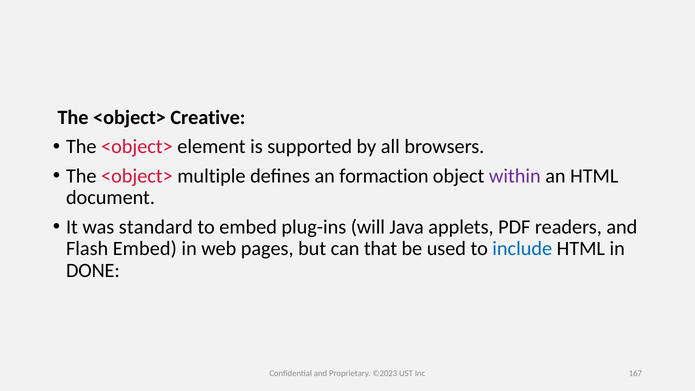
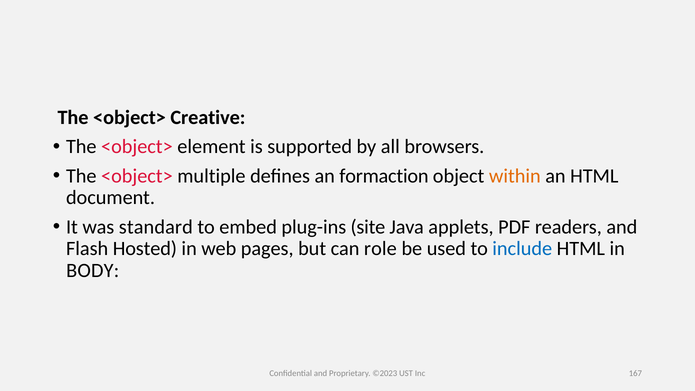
within colour: purple -> orange (515, 176)
will: will -> site (368, 227)
Flash Embed: Embed -> Hosted (145, 249)
that: that -> role (380, 249)
DONE: DONE -> BODY (93, 271)
